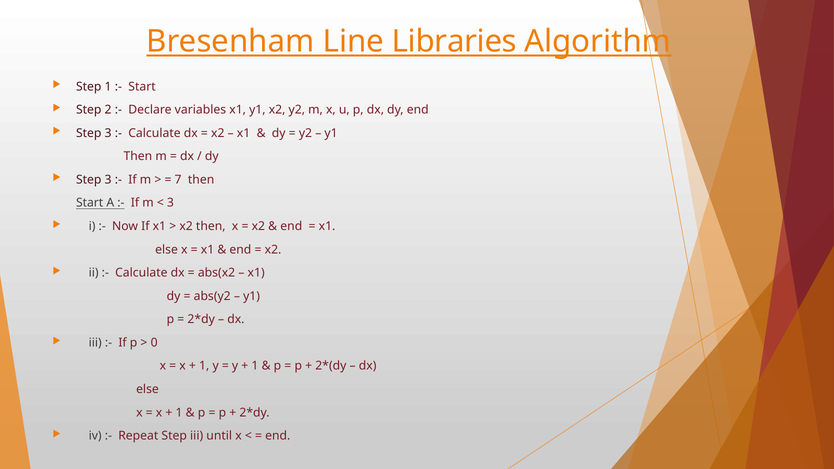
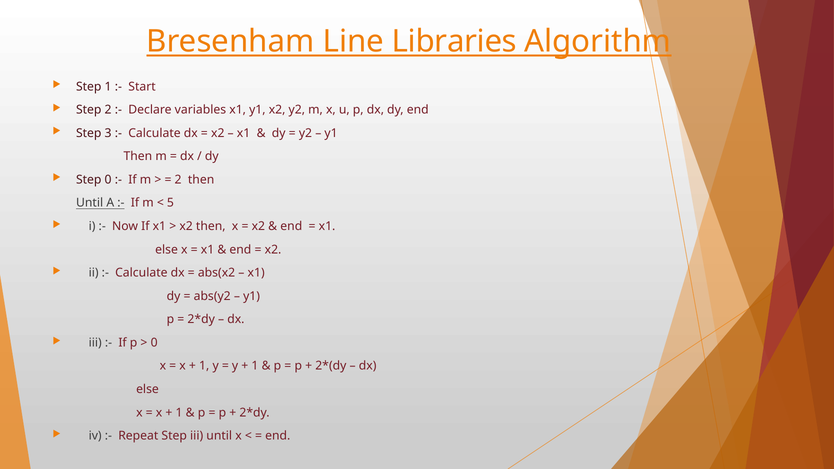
3: 3 -> 0 (108, 180)
7: 7 -> 2 (178, 180)
Start: Start -> Until (90, 203)
3: 3 -> 5 (170, 203)
